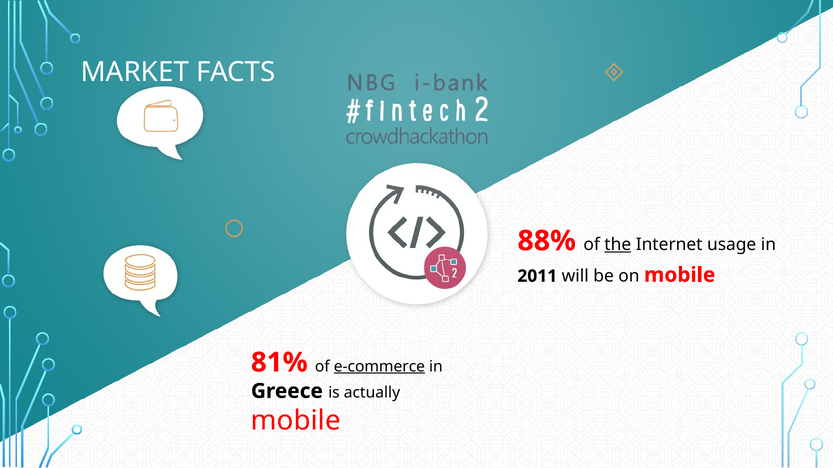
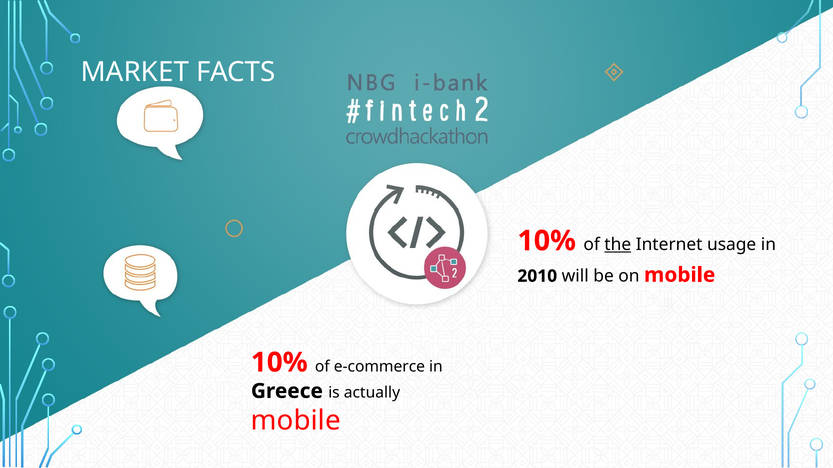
88%: 88% -> 10% (547, 241)
2011: 2011 -> 2010 (537, 276)
81%: 81% -> 10% (279, 363)
e-commerce underline: present -> none (379, 367)
